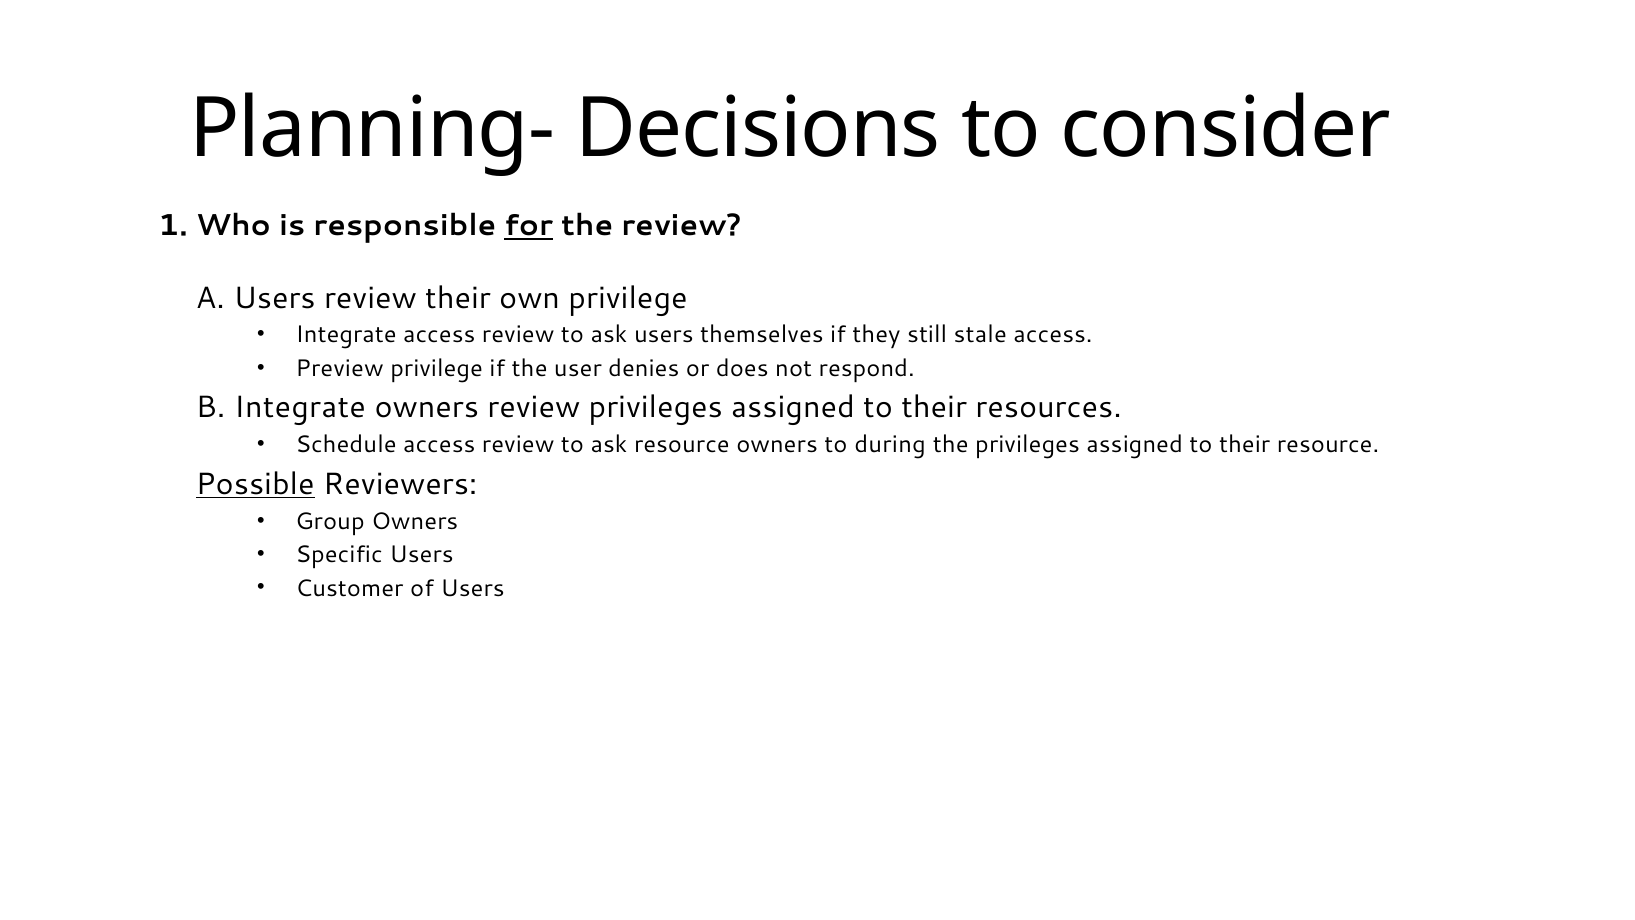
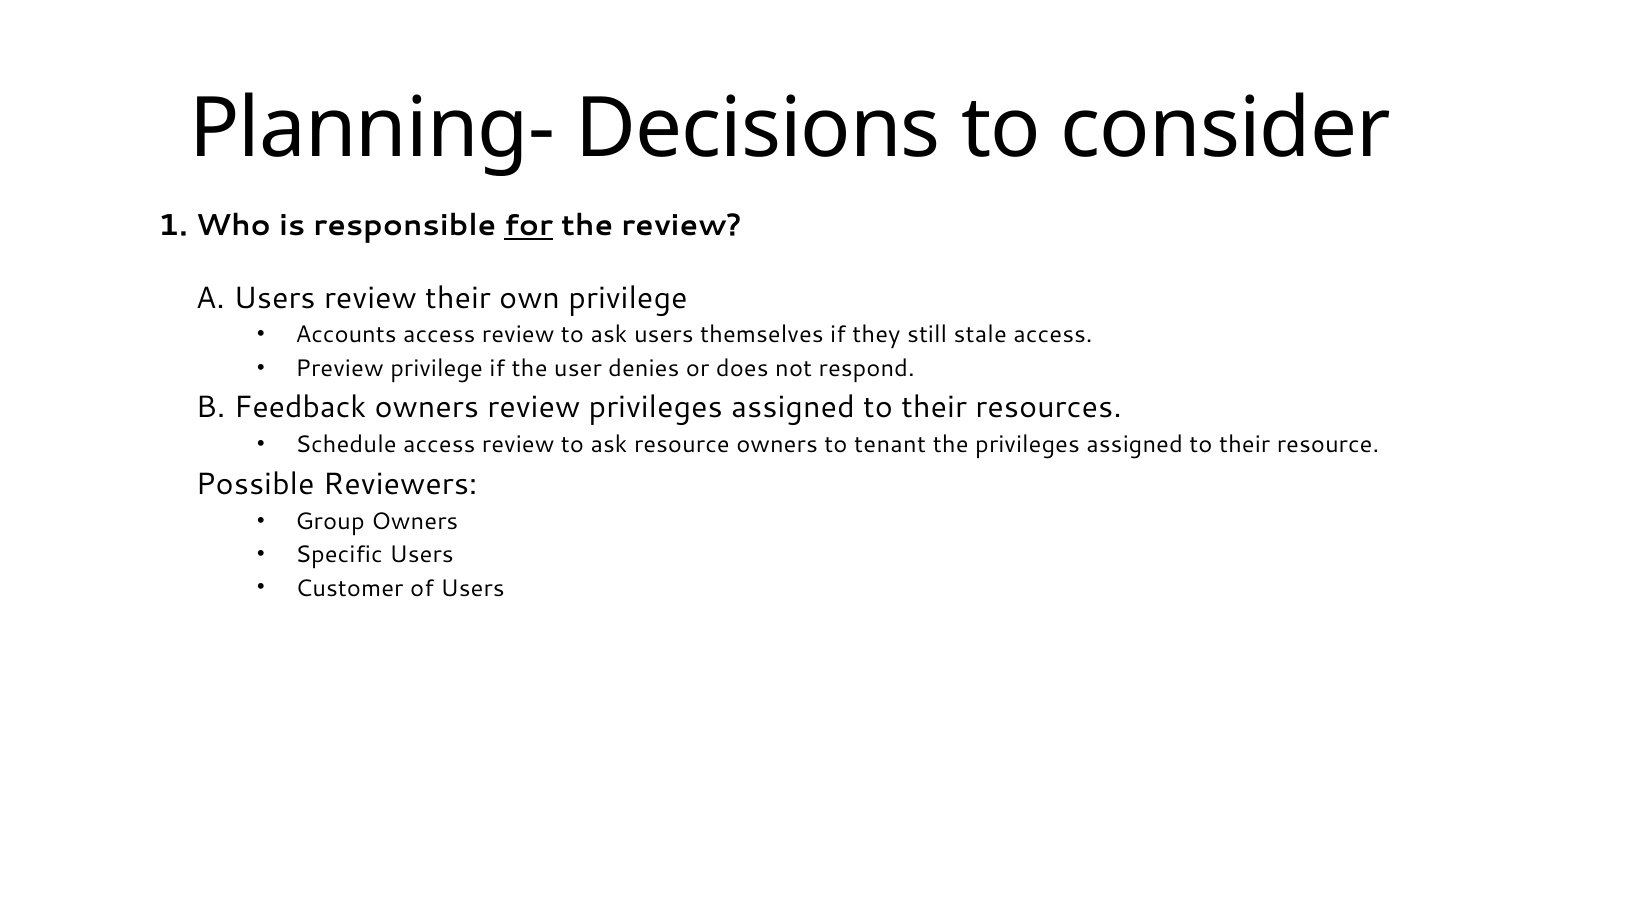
Integrate: Integrate -> Accounts (346, 335)
Integrate: Integrate -> Feedback (300, 408)
during: during -> tenant (890, 445)
Possible underline: present -> none (255, 484)
